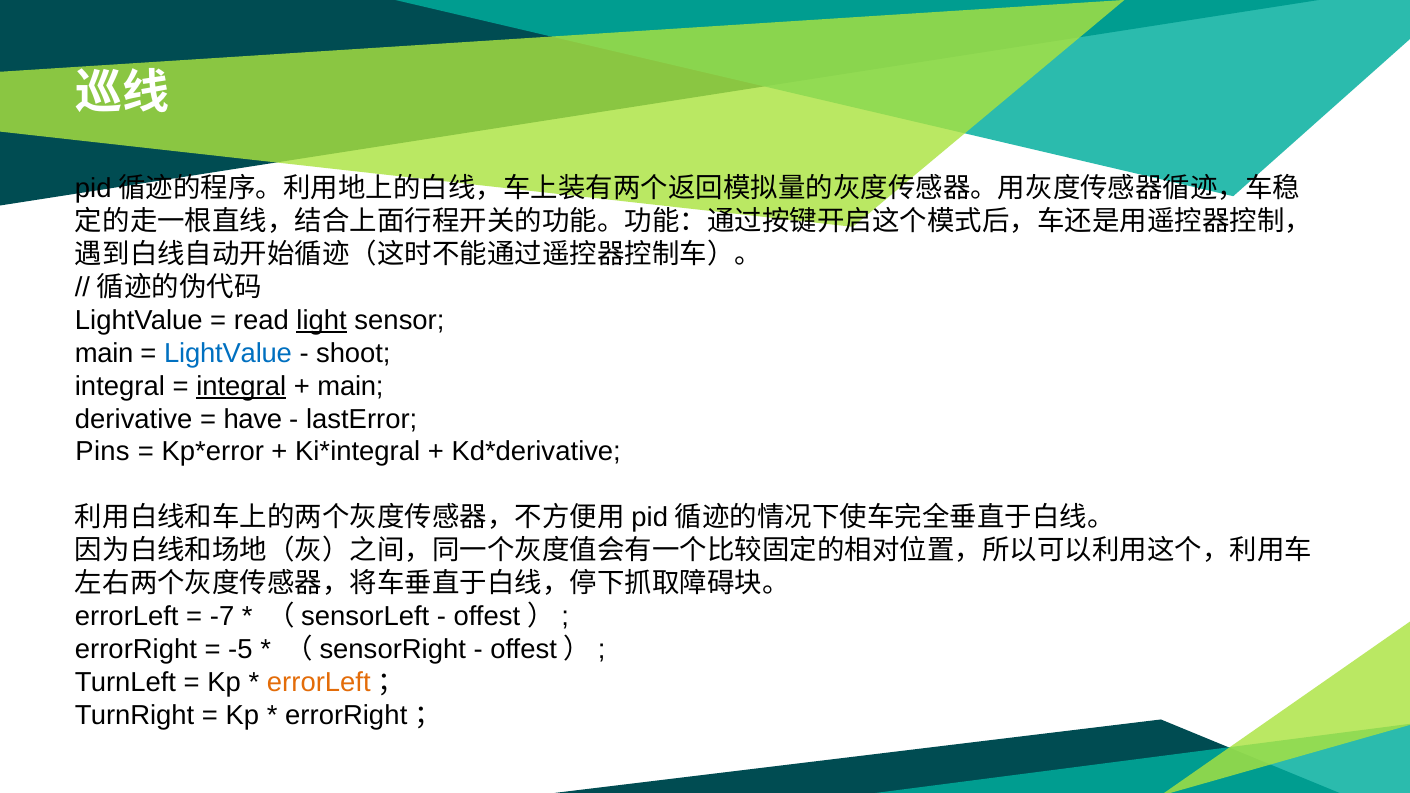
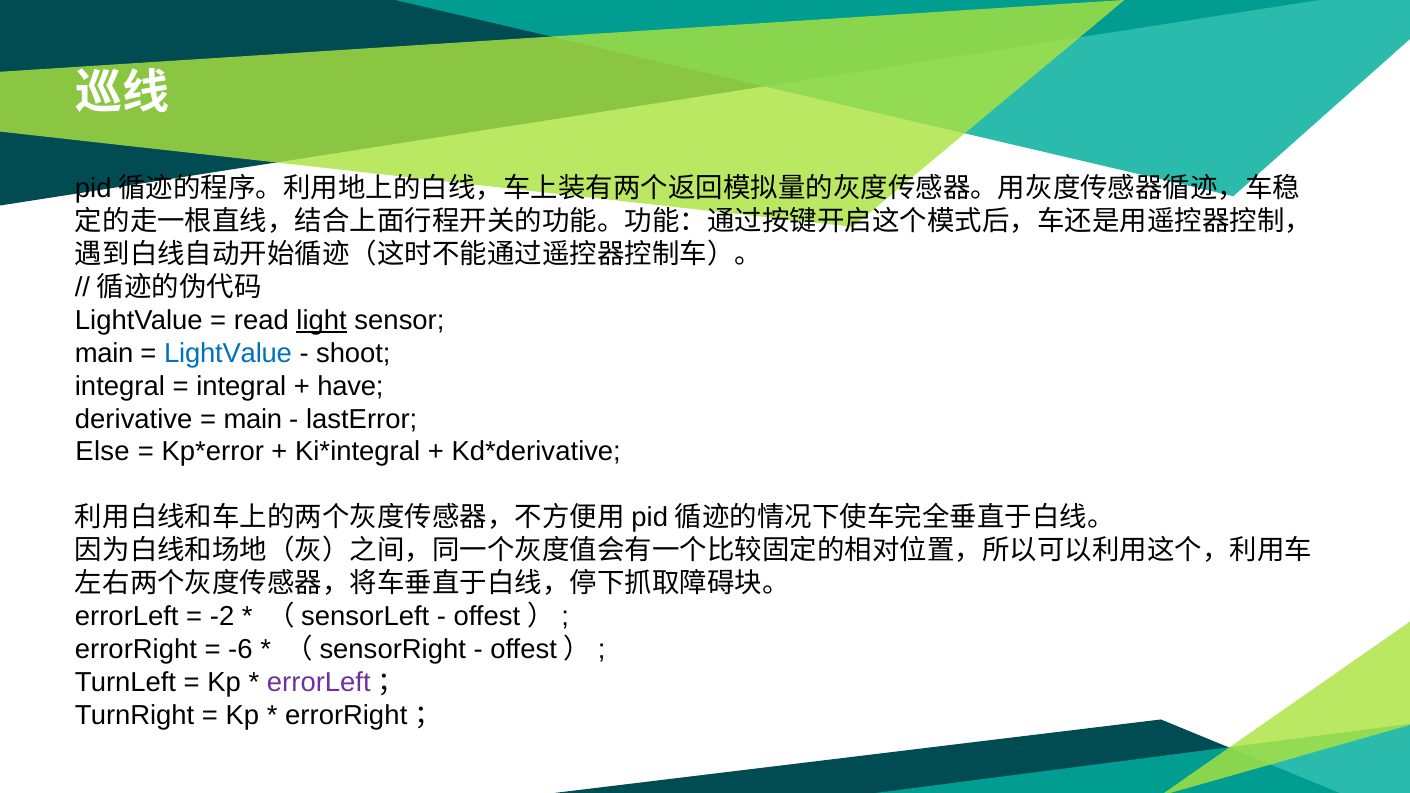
integral underline: present -> none (241, 386)
main: main -> have (350, 386)
have: have -> main (253, 419)
Pins: Pins -> Else (103, 452)
-7: -7 -> -2 (222, 617)
-5: -5 -> -6 (240, 650)
errorLeft colour: orange -> purple (319, 682)
